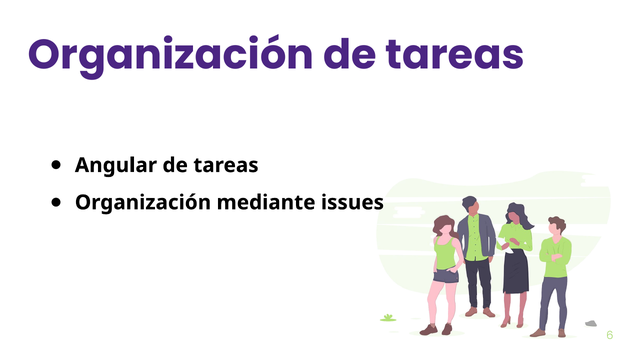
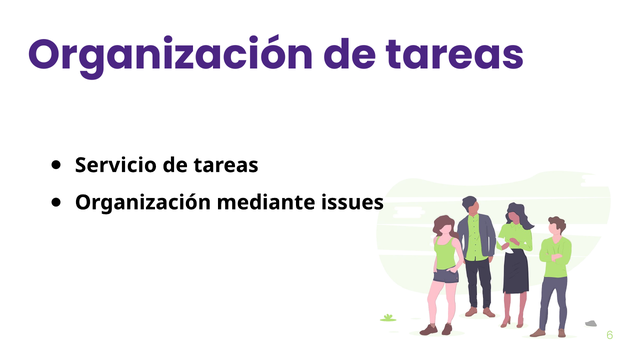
Angular: Angular -> Servicio (116, 165)
